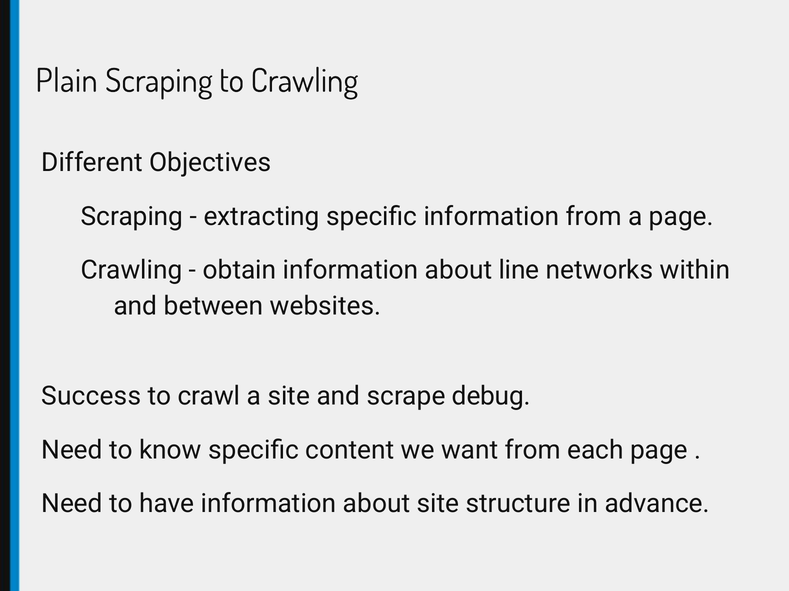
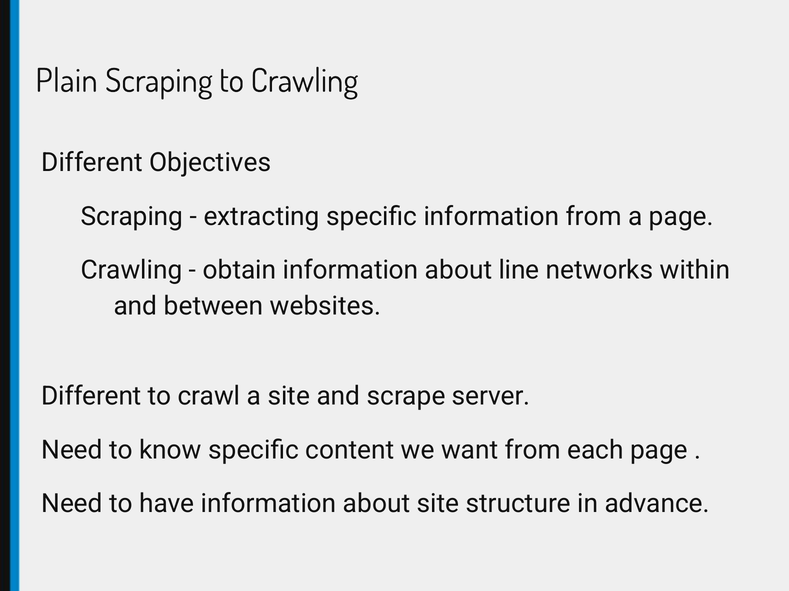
Success: Success -> Different (91, 397)
debug: debug -> server (491, 397)
